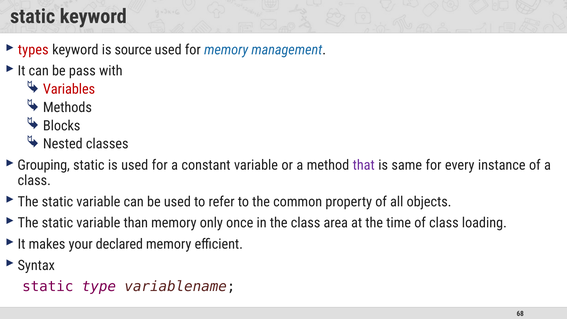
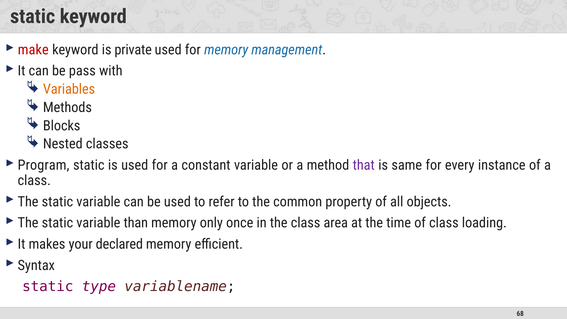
types: types -> make (33, 50)
source: source -> private (133, 50)
Variables colour: red -> orange (69, 89)
Grouping: Grouping -> Program (44, 165)
